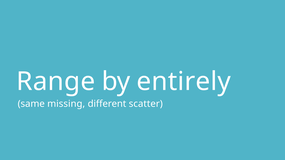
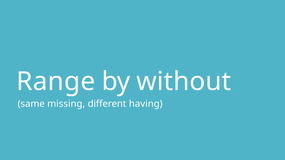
entirely: entirely -> without (184, 82)
scatter: scatter -> having (146, 104)
